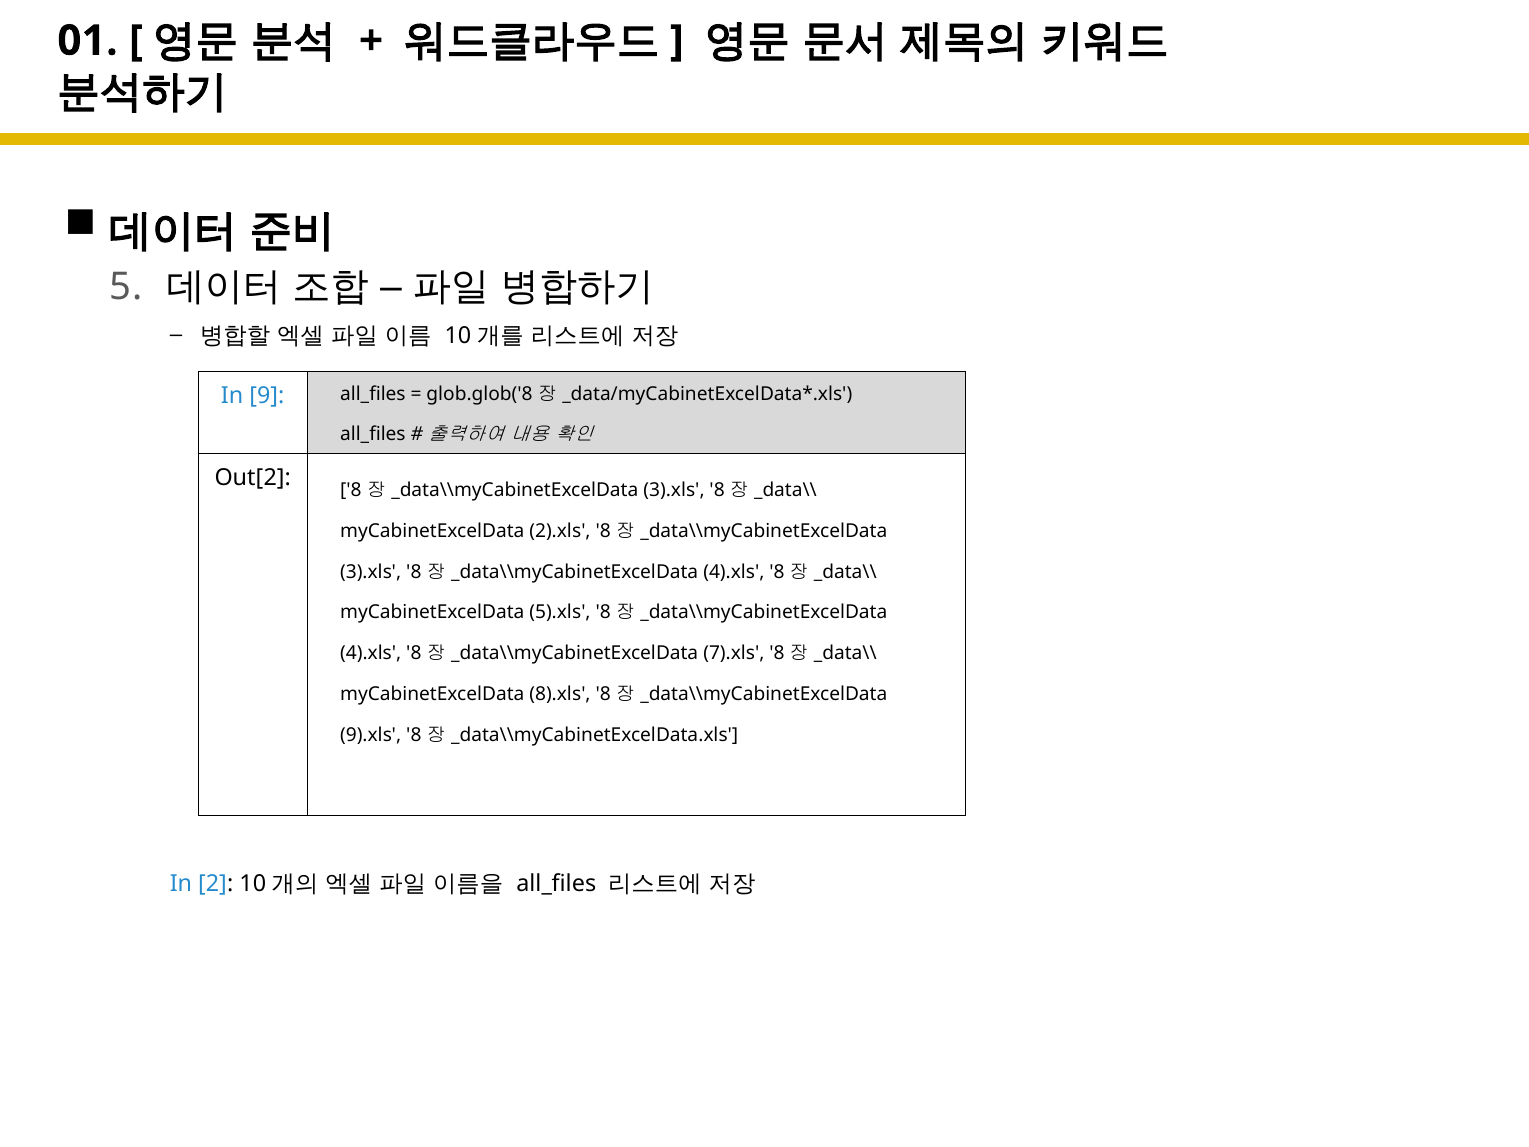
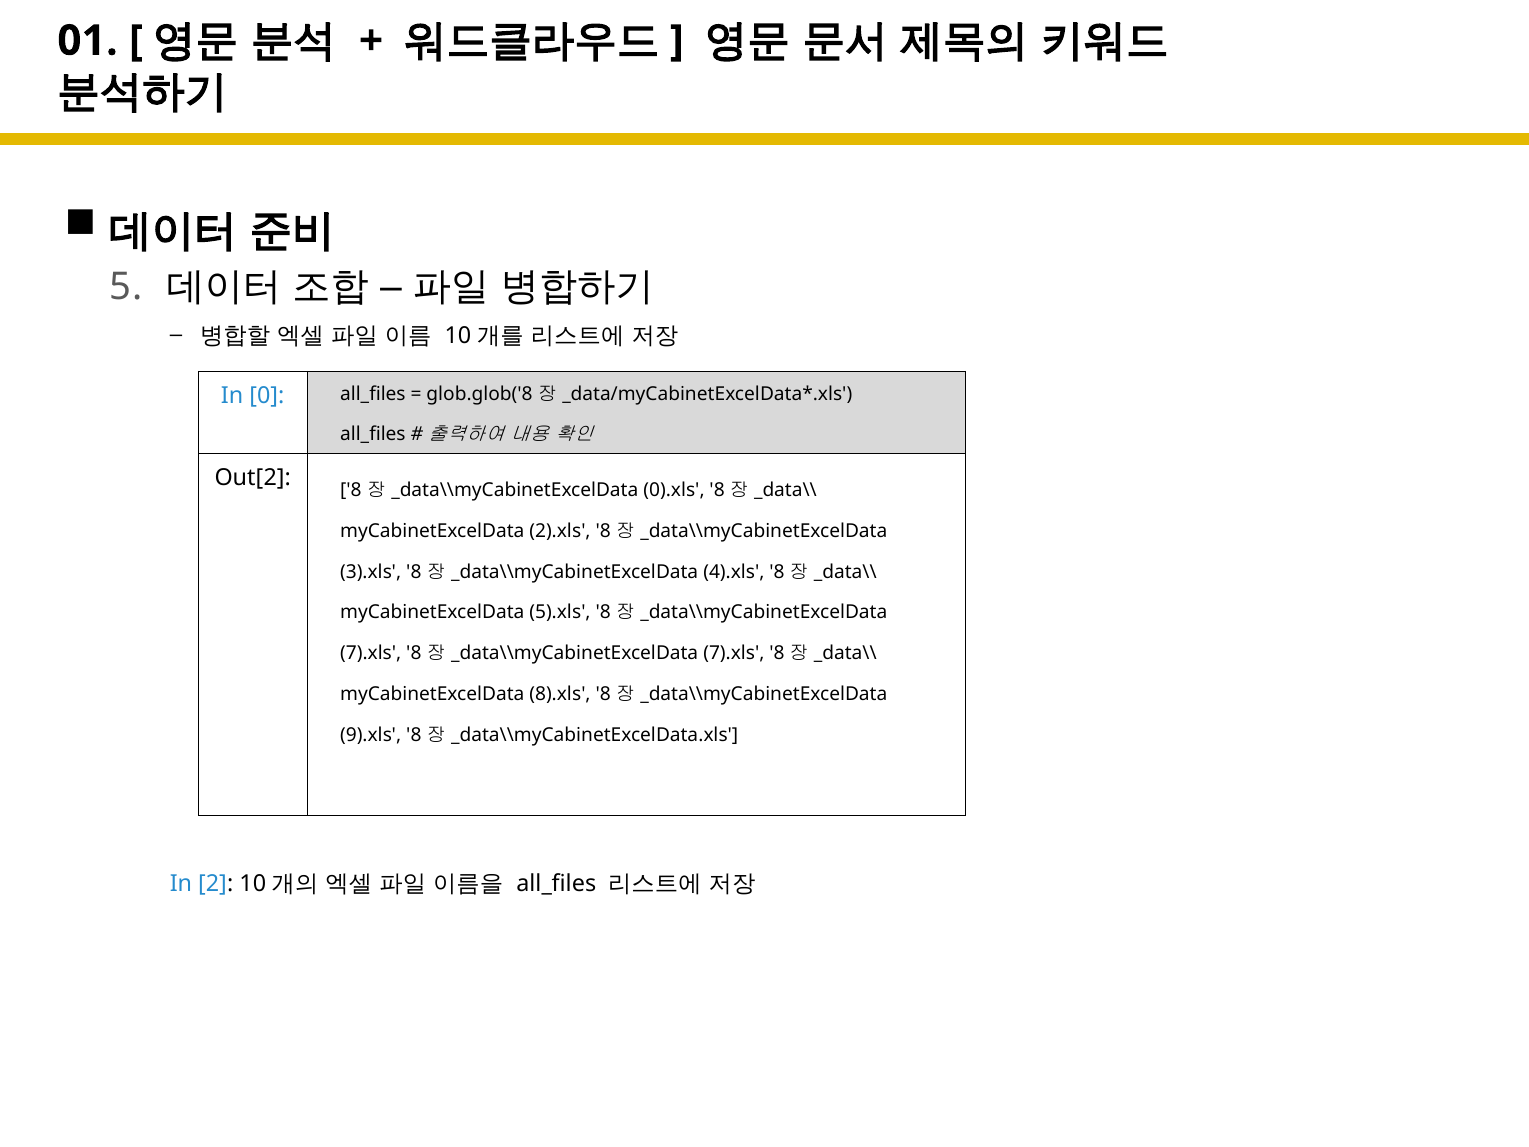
9: 9 -> 0 (267, 396)
3).xls: 3).xls -> 0).xls (674, 490)
4).xls: 4).xls -> 7).xls (371, 653)
